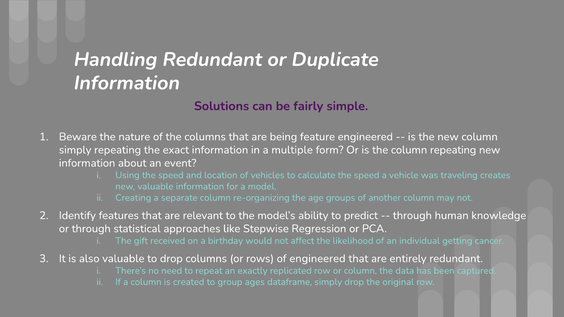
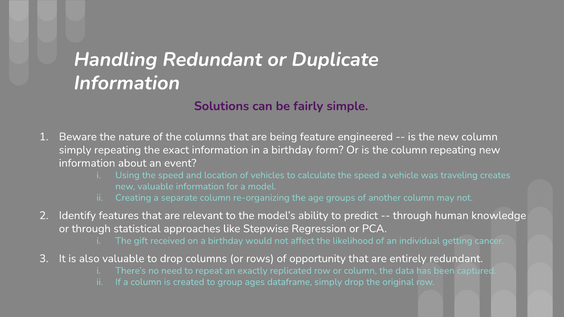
in a multiple: multiple -> birthday (292, 150)
of engineered: engineered -> opportunity (318, 259)
